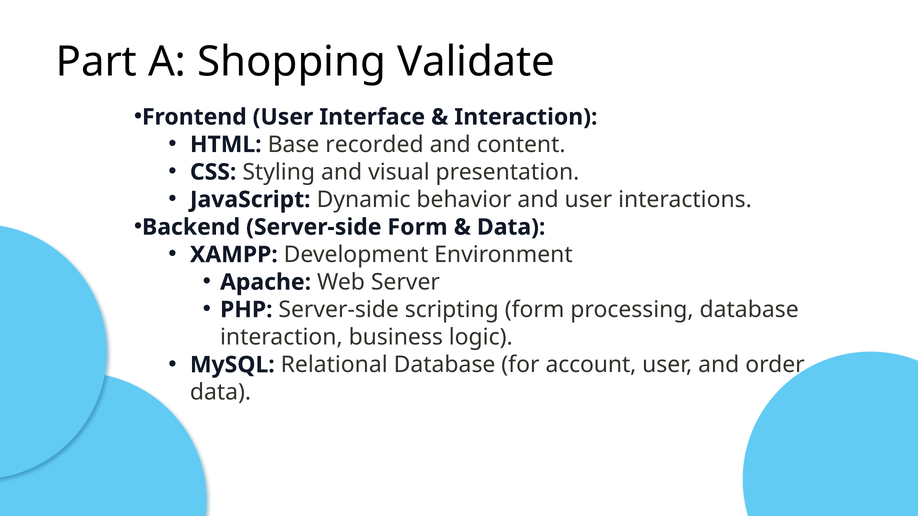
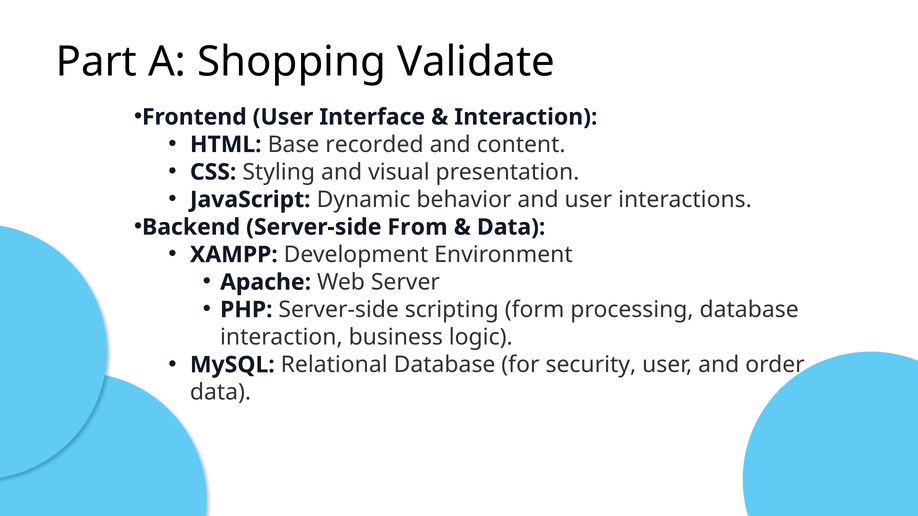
Server-side Form: Form -> From (417, 227)
account: account -> security (591, 365)
